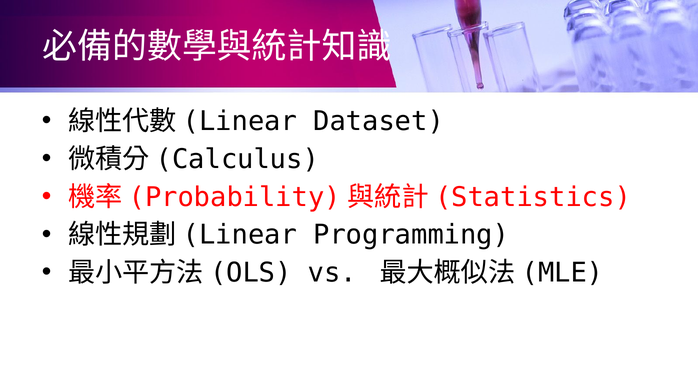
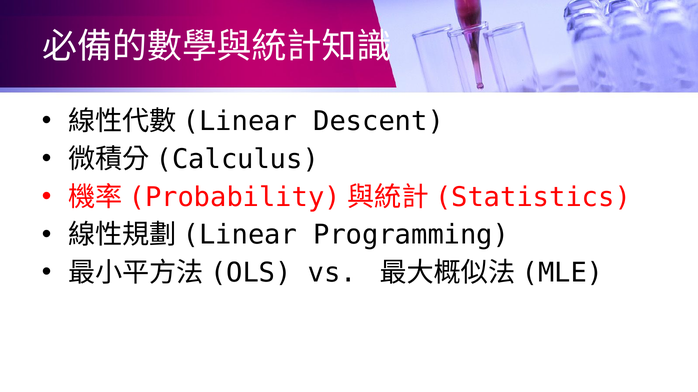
Dataset: Dataset -> Descent (379, 121)
